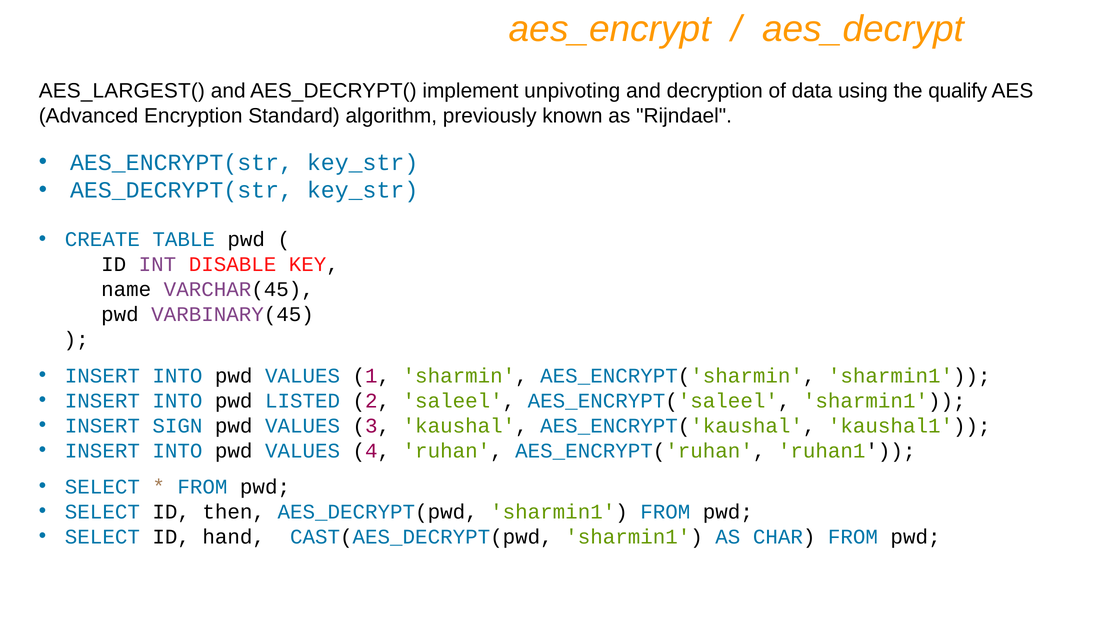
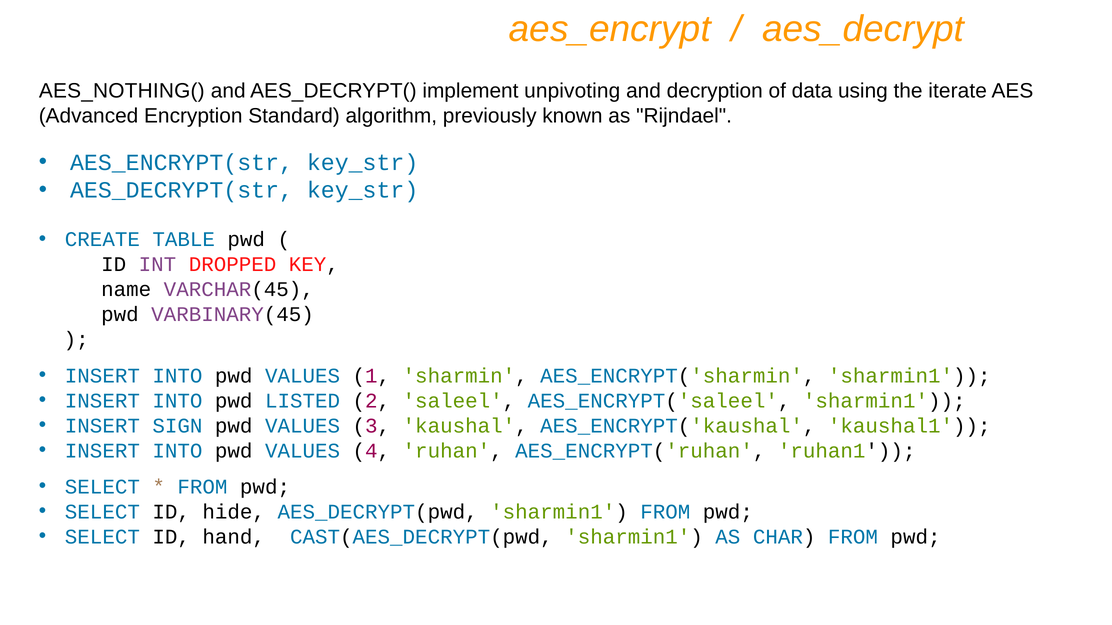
AES_LARGEST(: AES_LARGEST( -> AES_NOTHING( (122, 91)
qualify: qualify -> iterate (958, 91)
DISABLE: DISABLE -> DROPPED (233, 265)
then: then -> hide (234, 512)
